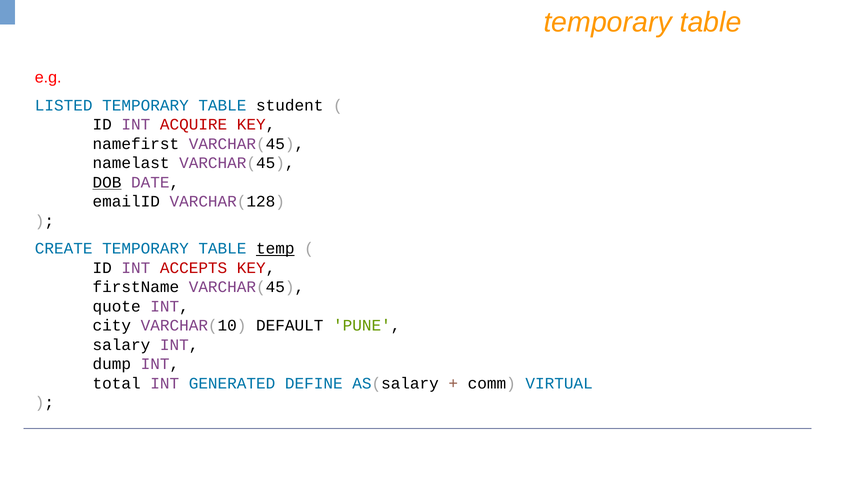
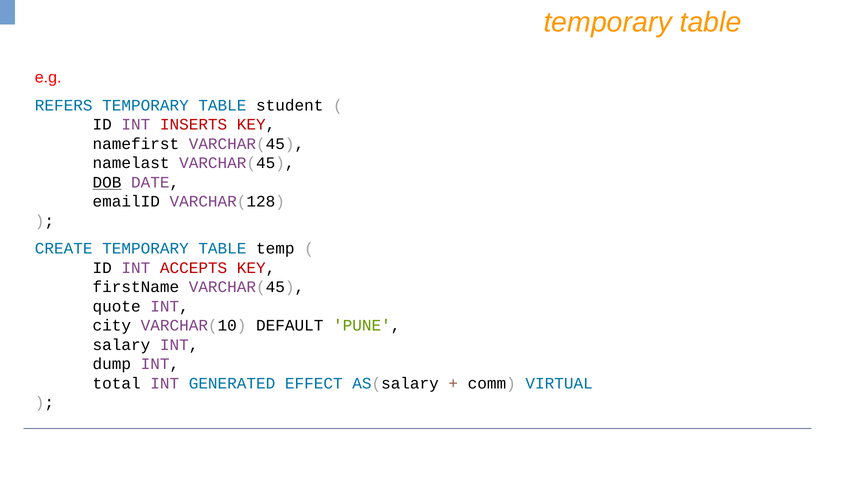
LISTED: LISTED -> REFERS (64, 105)
ACQUIRE: ACQUIRE -> INSERTS (194, 125)
temp underline: present -> none (275, 249)
DEFINE: DEFINE -> EFFECT (314, 383)
